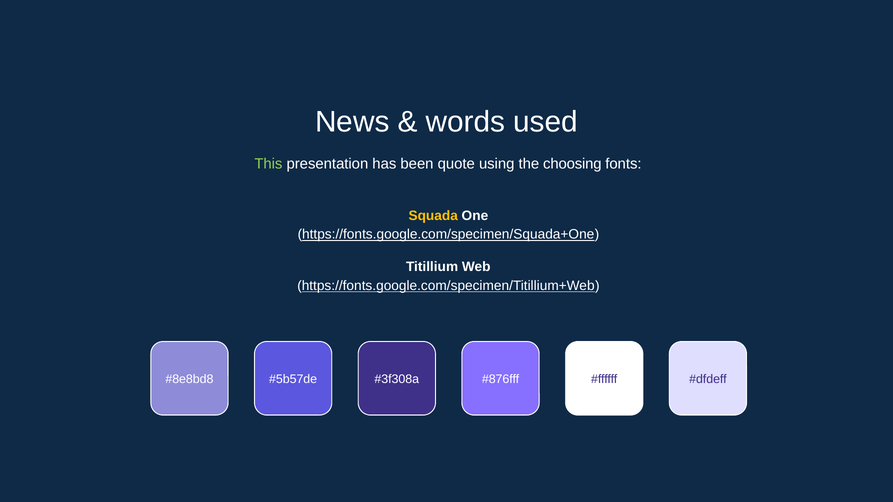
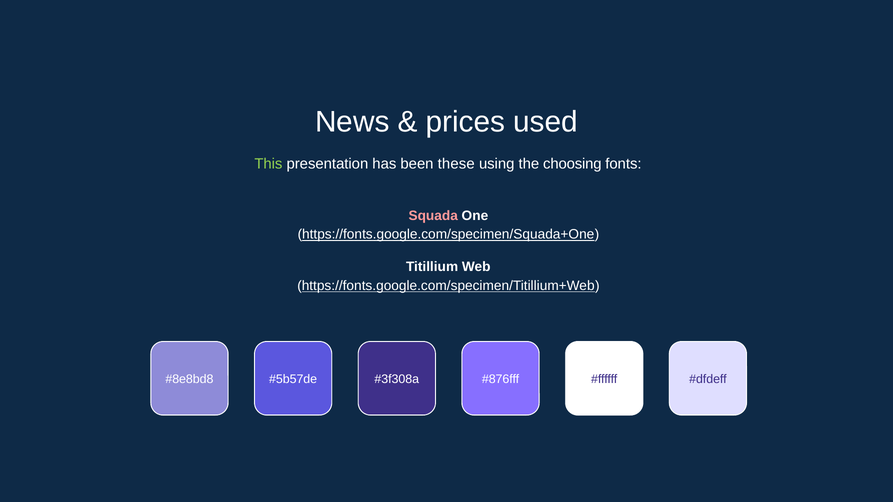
words: words -> prices (465, 122)
quote: quote -> these (456, 164)
Squada colour: yellow -> pink (433, 216)
